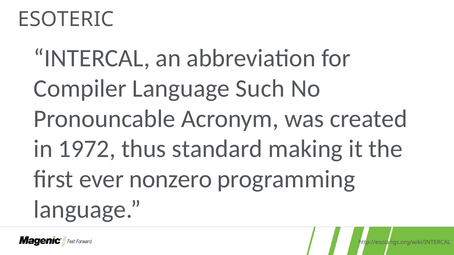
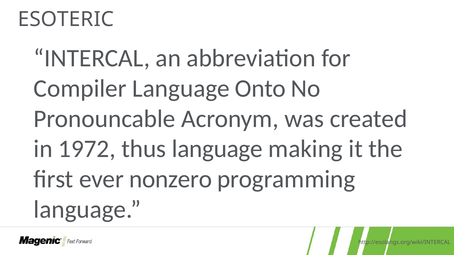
Such: Such -> Onto (260, 89)
thus standard: standard -> language (217, 149)
